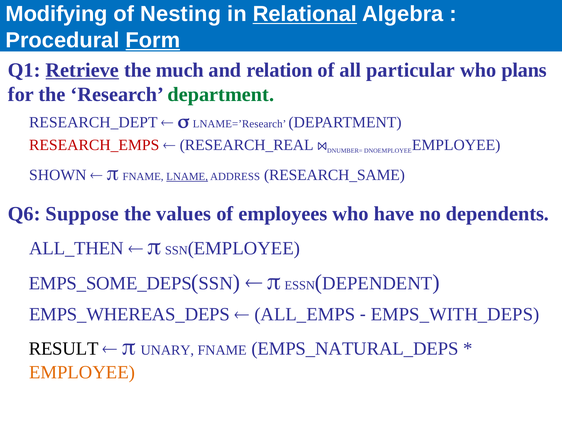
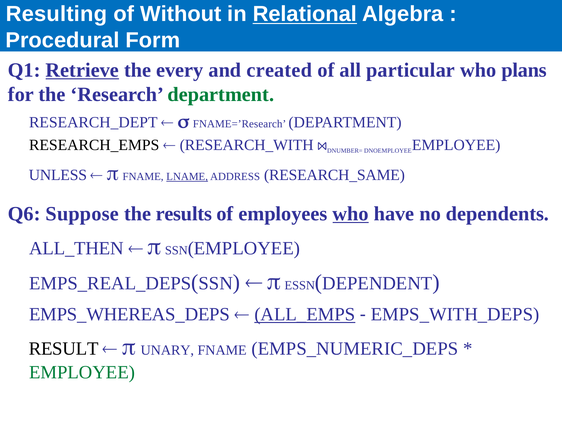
Modifying: Modifying -> Resulting (56, 14)
Nesting: Nesting -> Without (181, 14)
Form underline: present -> none (153, 40)
much: much -> every (180, 70)
relation: relation -> created (279, 70)
LNAME=’Research: LNAME=’Research -> FNAME=’Research (240, 124)
RESEARCH_EMPS colour: red -> black (94, 145)
RESEARCH_REAL: RESEARCH_REAL -> RESEARCH_WITH (247, 145)
SHOWN: SHOWN -> UNLESS (58, 175)
values: values -> results (184, 214)
who underline: none -> present (351, 214)
EMPS_SOME_DEPS: EMPS_SOME_DEPS -> EMPS_REAL_DEPS (110, 284)
ALL_EMPS underline: none -> present (305, 315)
EMPS_NATURAL_DEPS: EMPS_NATURAL_DEPS -> EMPS_NUMERIC_DEPS (355, 349)
EMPLOYEE colour: orange -> green (82, 373)
